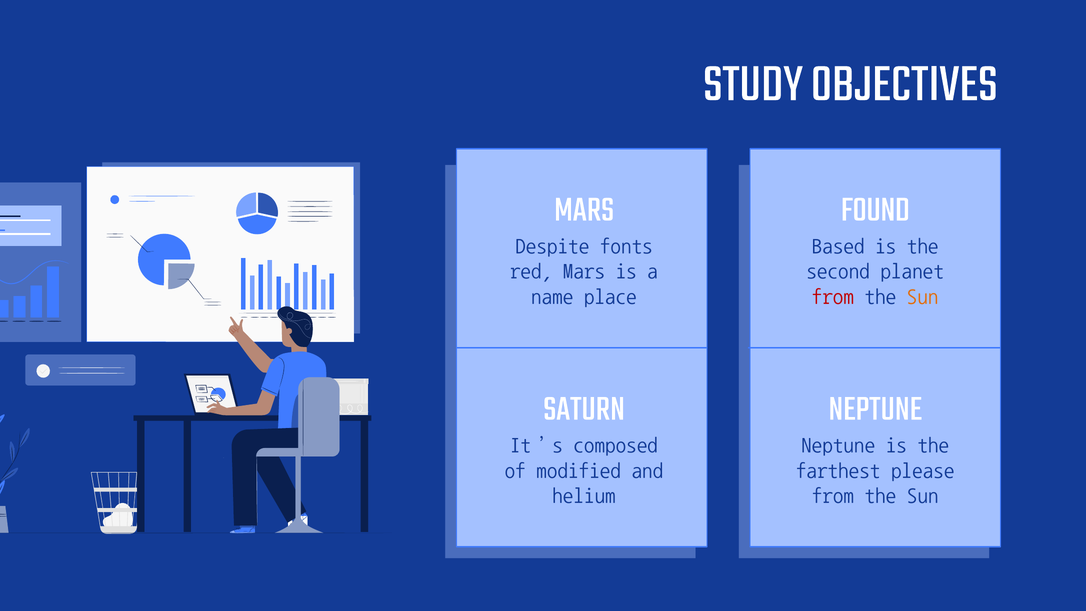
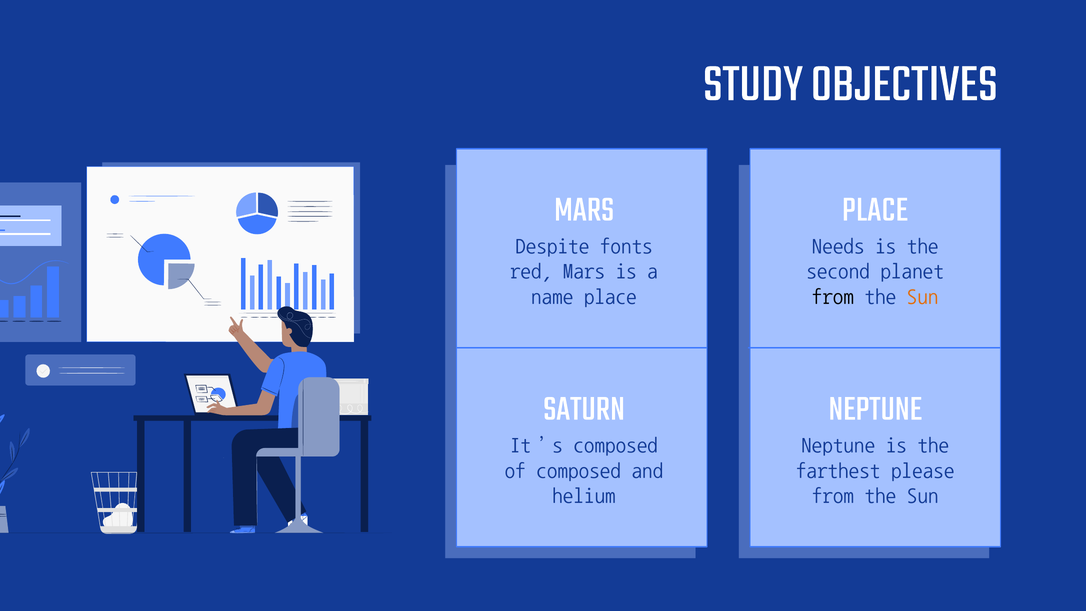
MARS FOUND: FOUND -> PLACE (875, 209)
Based: Based -> Needs (838, 246)
from colour: red -> black (833, 296)
of modified: modified -> composed (579, 470)
